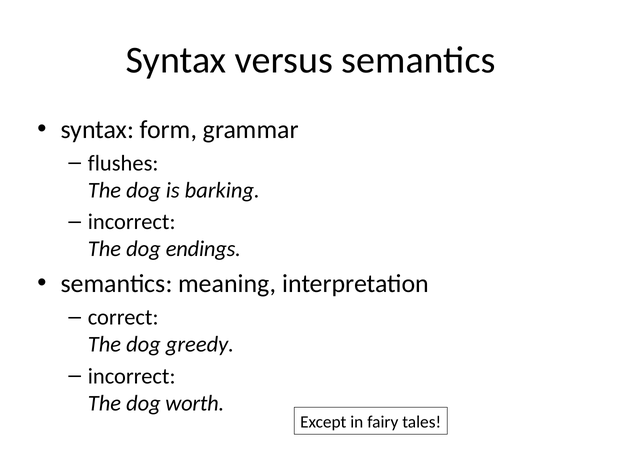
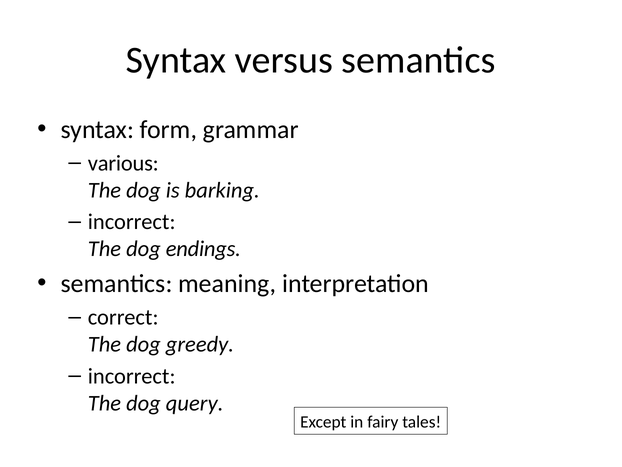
flushes: flushes -> various (123, 163)
worth: worth -> query (195, 403)
